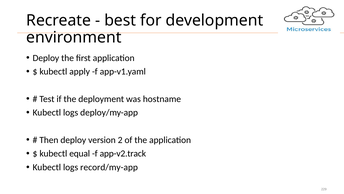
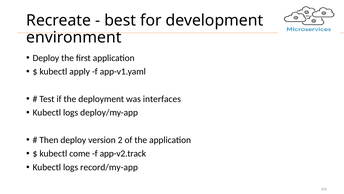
hostname: hostname -> interfaces (162, 99)
equal: equal -> come (80, 153)
